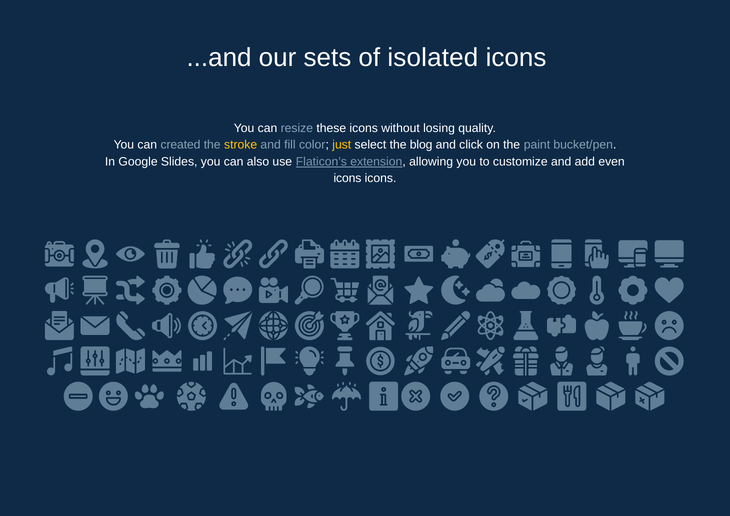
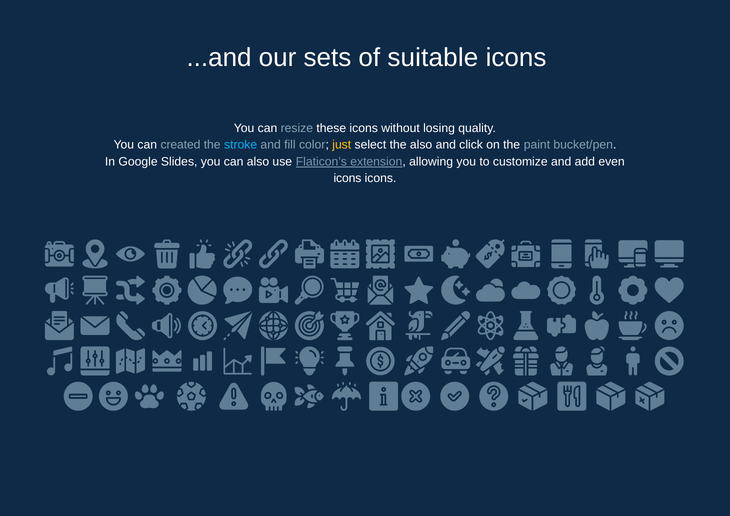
isolated: isolated -> suitable (433, 58)
stroke colour: yellow -> light blue (241, 145)
the blog: blog -> also (421, 145)
